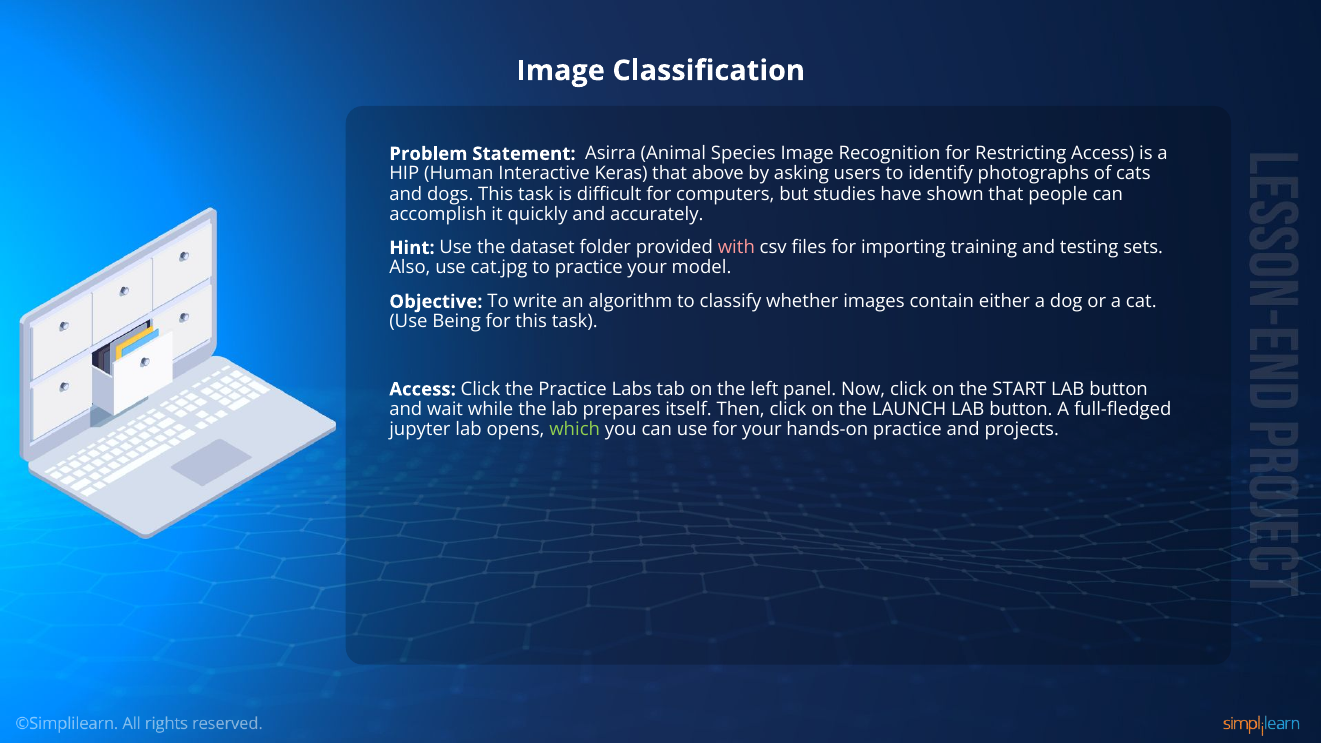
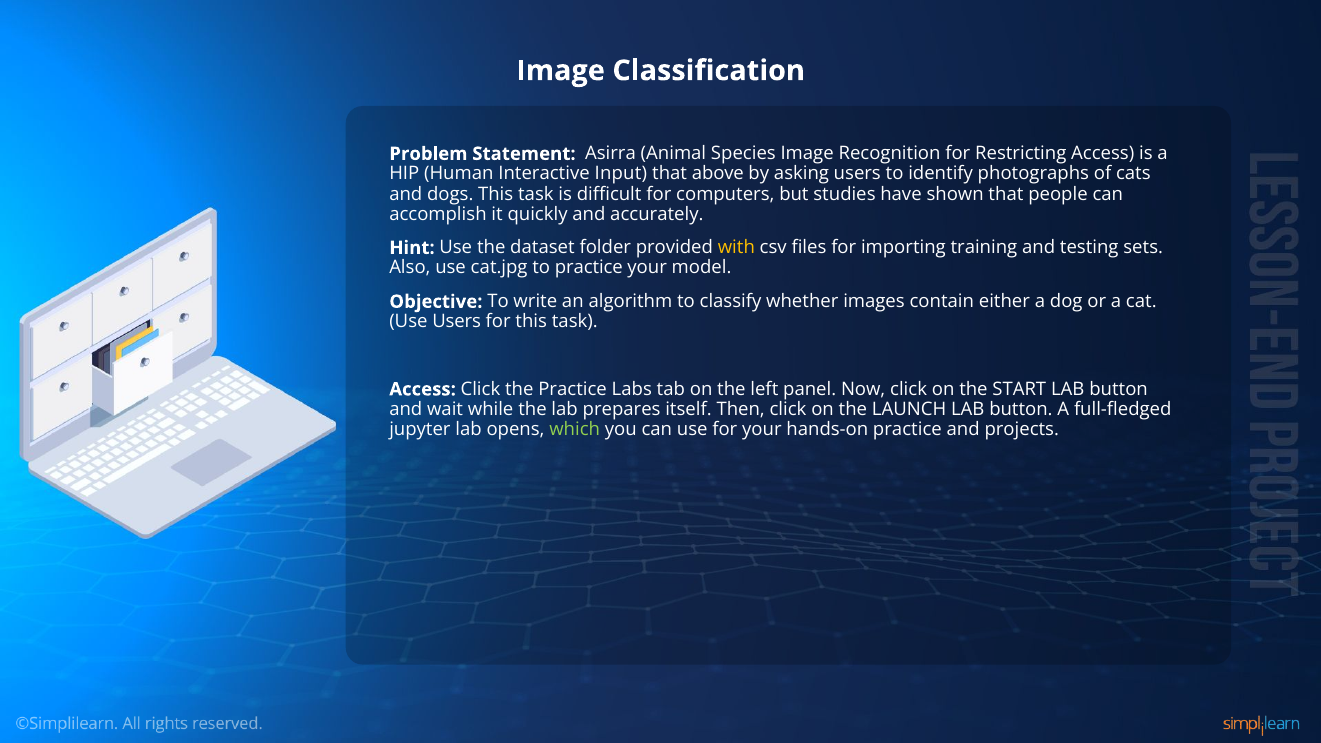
Keras: Keras -> Input (621, 174)
with colour: pink -> yellow (736, 248)
Use Being: Being -> Users (457, 322)
